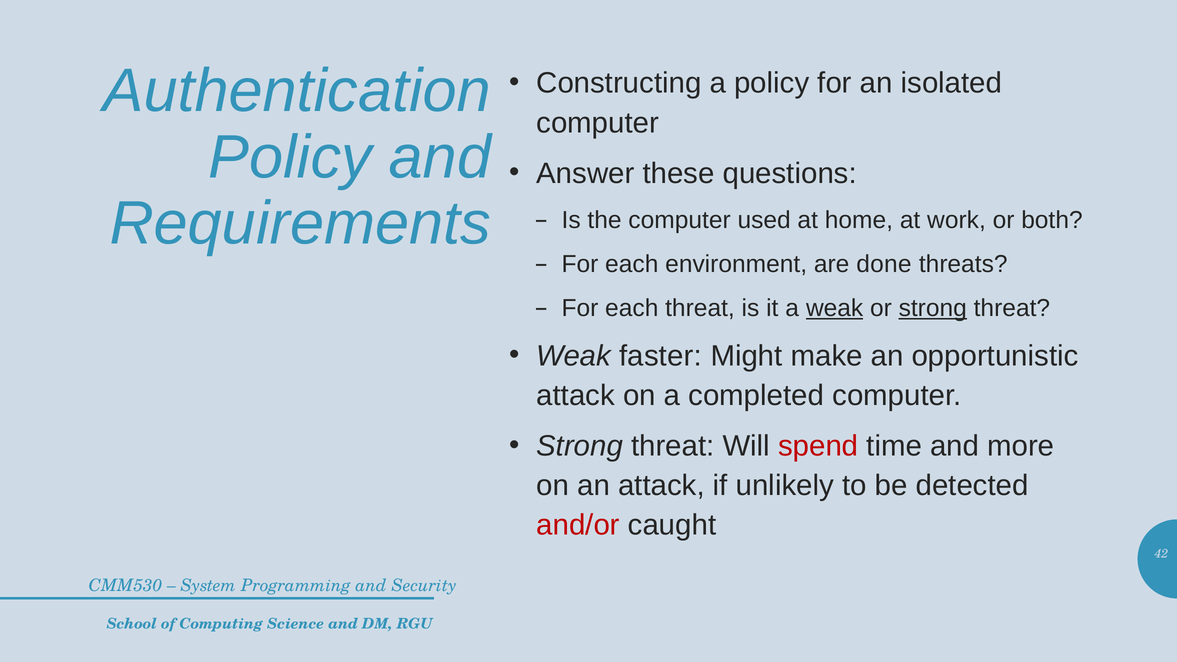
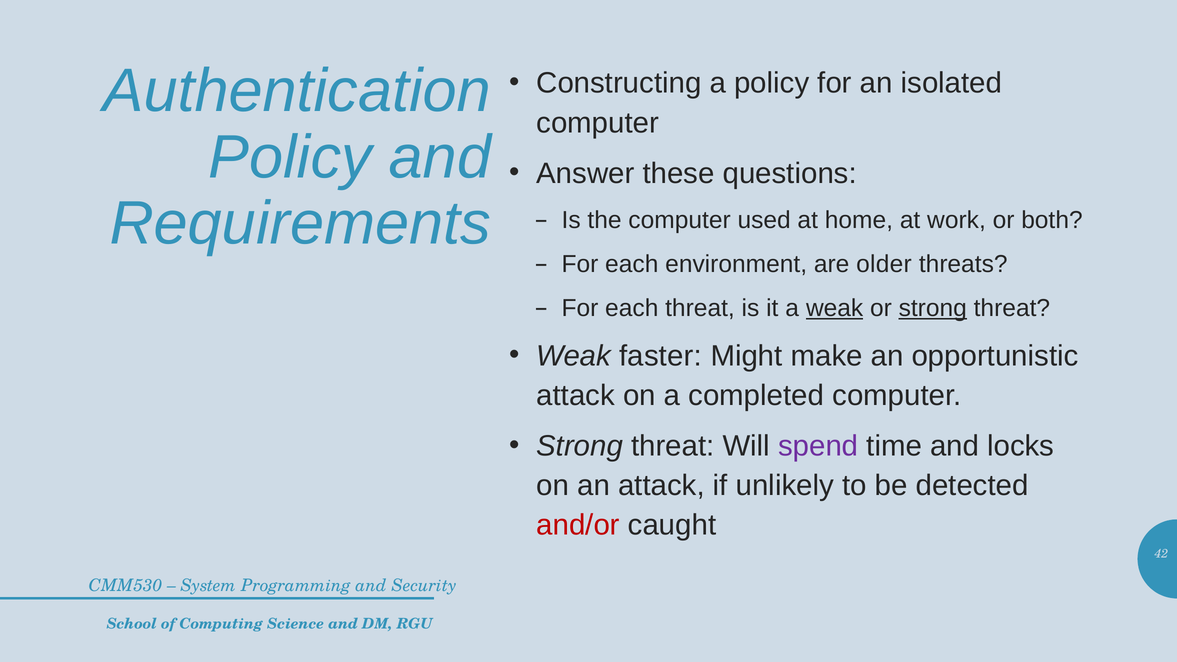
done: done -> older (884, 264)
spend colour: red -> purple (818, 446)
more: more -> locks (1021, 446)
